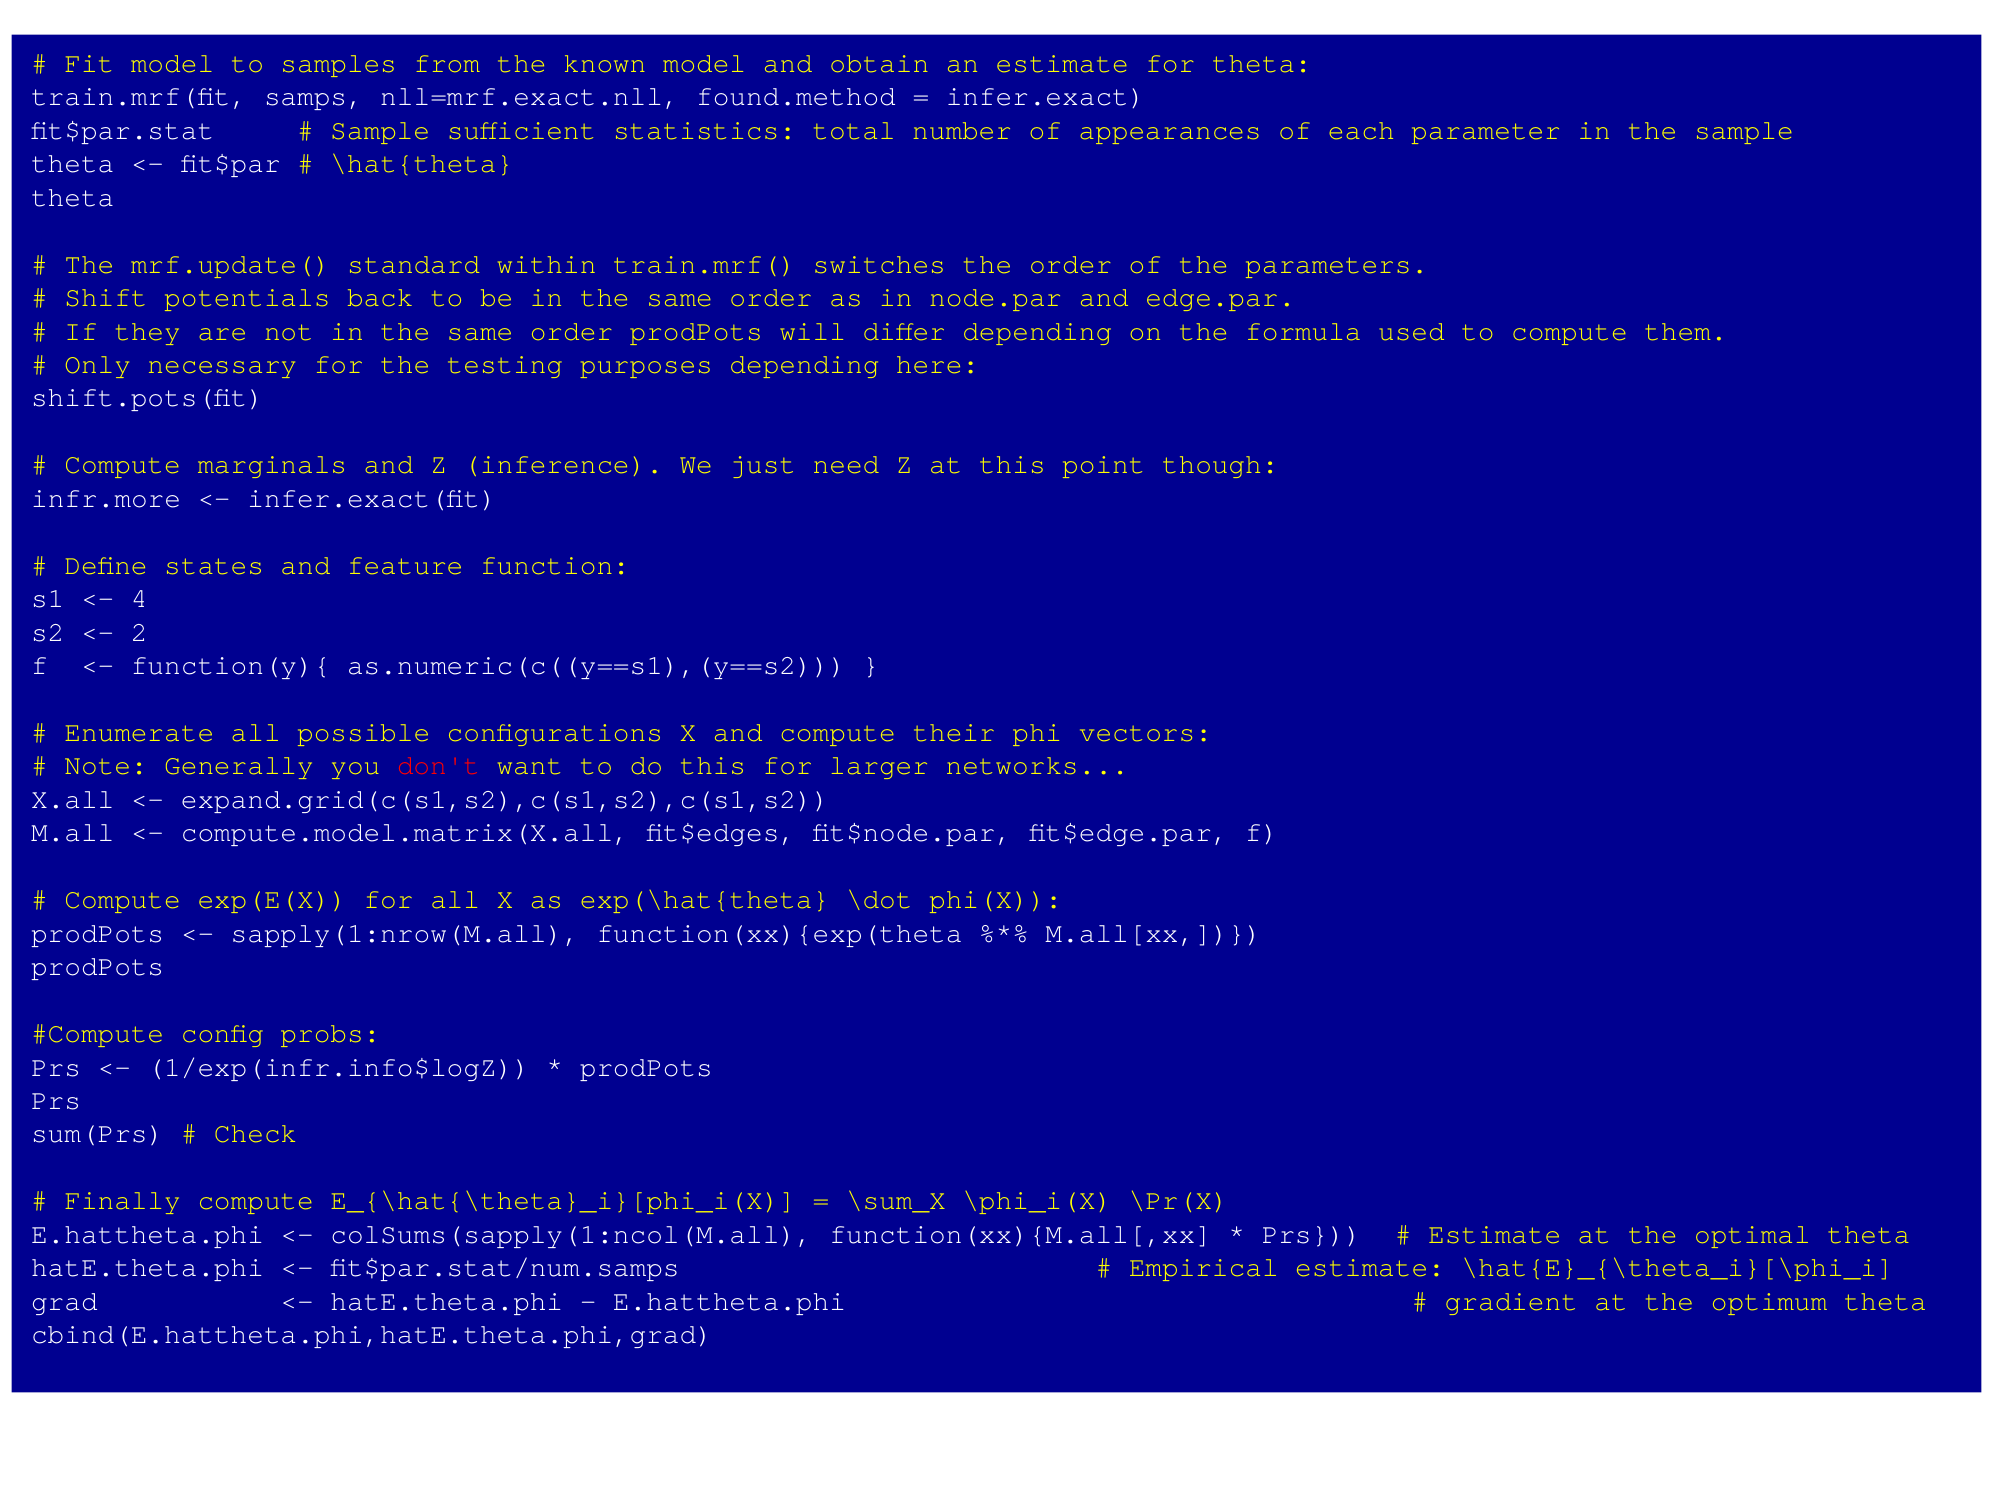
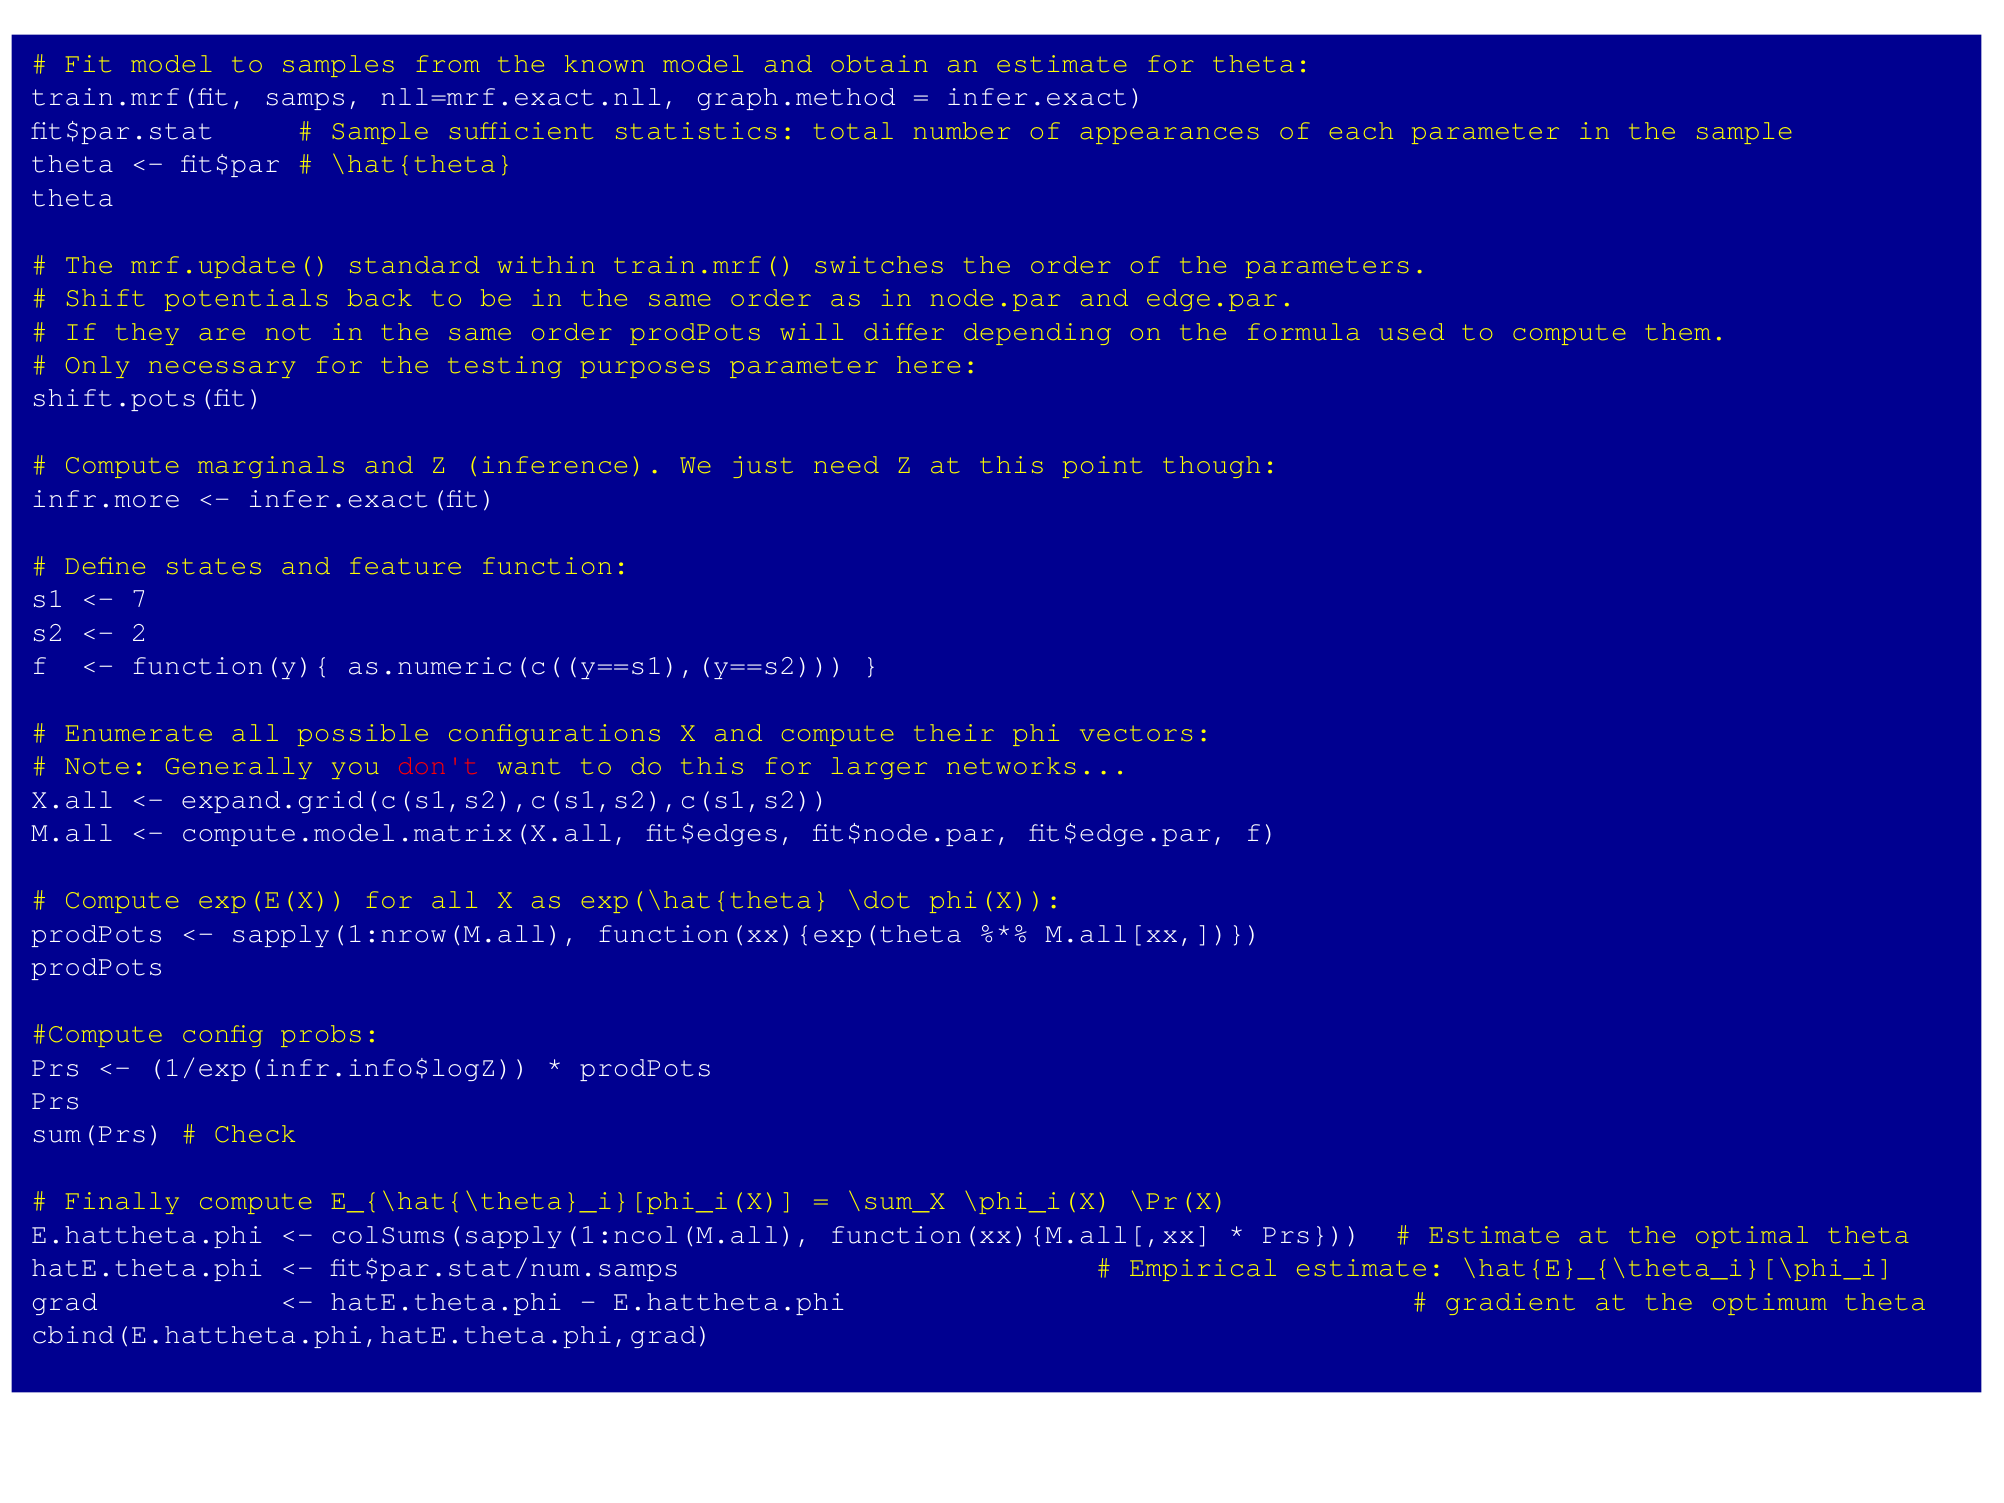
found.method: found.method -> graph.method (796, 97)
purposes depending: depending -> parameter (804, 364)
4: 4 -> 7 (139, 598)
